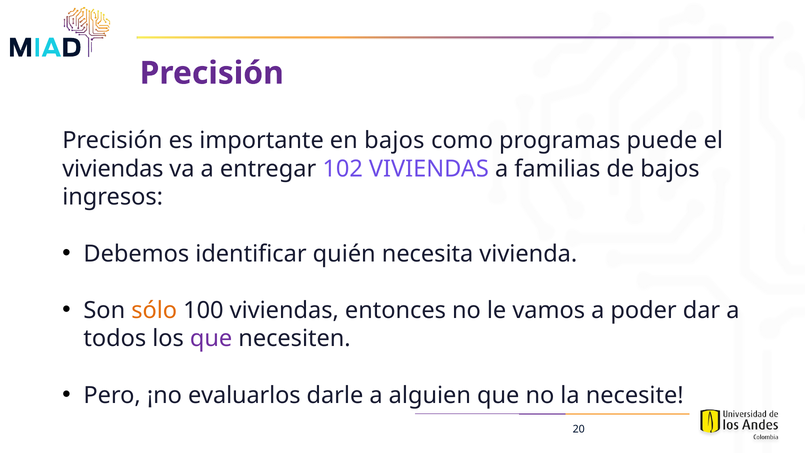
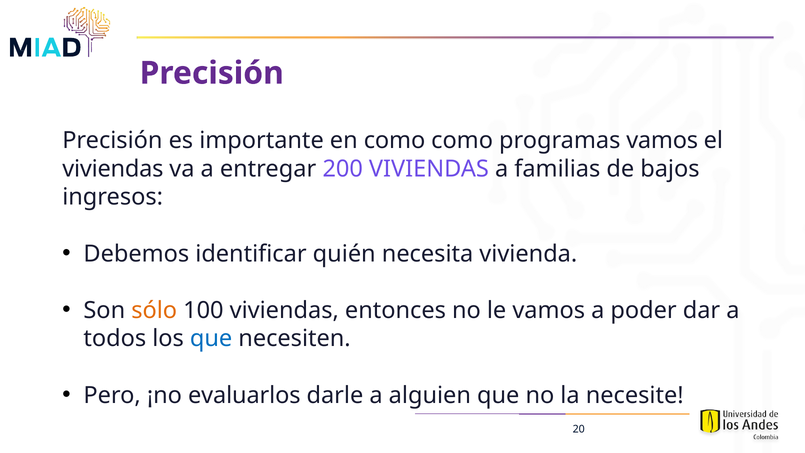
en bajos: bajos -> como (395, 140)
programas puede: puede -> vamos (662, 140)
102: 102 -> 200 (343, 169)
que colour: purple -> blue (211, 338)
